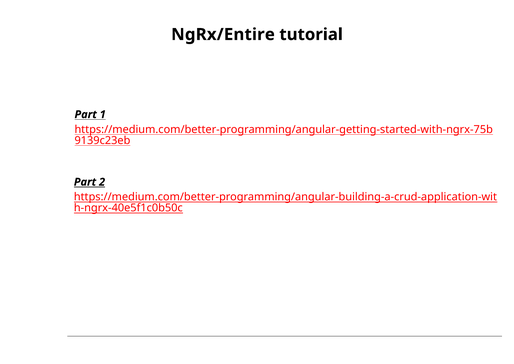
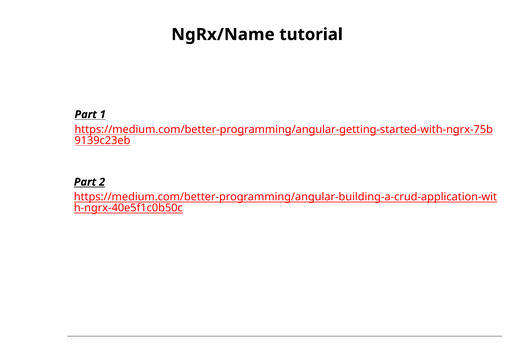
NgRx/Entire: NgRx/Entire -> NgRx/Name (223, 34)
